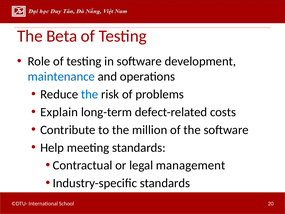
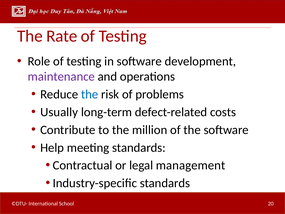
Beta: Beta -> Rate (62, 36)
maintenance colour: blue -> purple (61, 76)
Explain: Explain -> Usually (59, 112)
